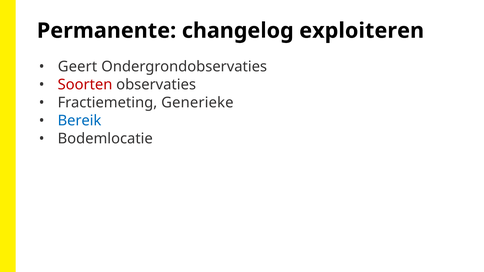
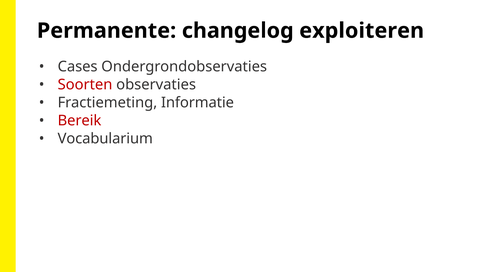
Geert: Geert -> Cases (78, 67)
Generieke: Generieke -> Informatie (198, 103)
Bereik colour: blue -> red (80, 121)
Bodemlocatie: Bodemlocatie -> Vocabularium (105, 139)
